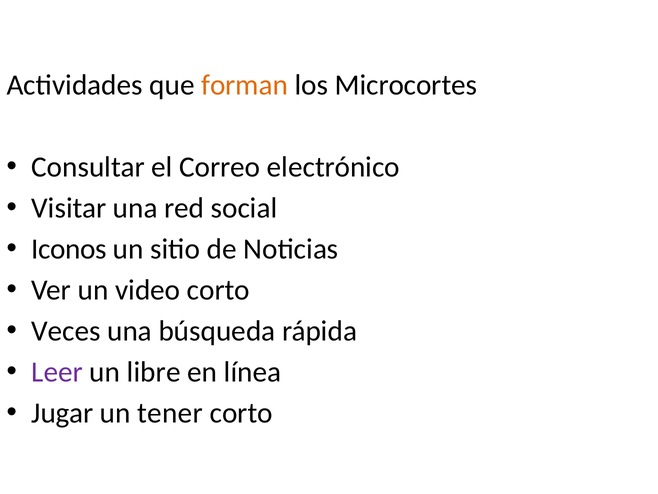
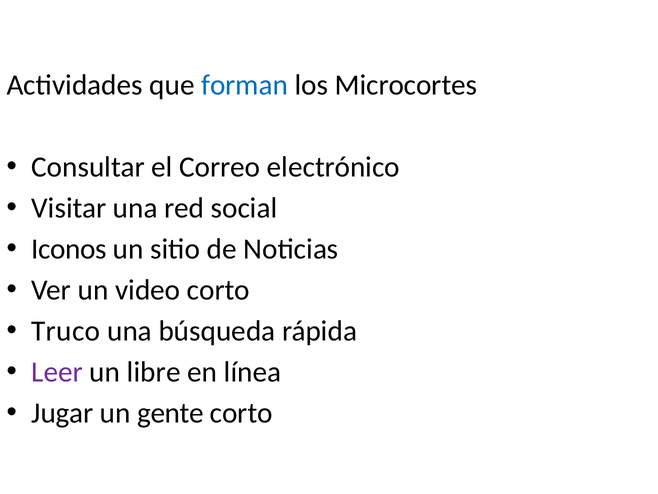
forman colour: orange -> blue (245, 85)
Veces: Veces -> Truco (66, 331)
tener: tener -> gente (170, 413)
